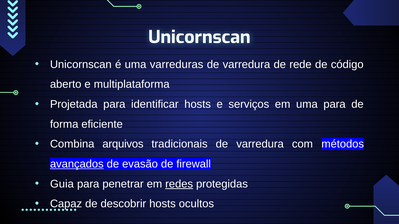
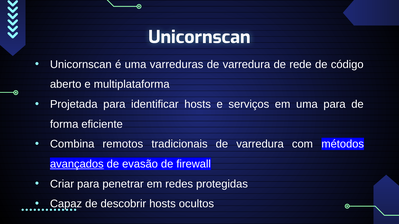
arquivos: arquivos -> remotos (123, 144)
Guia: Guia -> Criar (62, 184)
redes underline: present -> none (179, 184)
